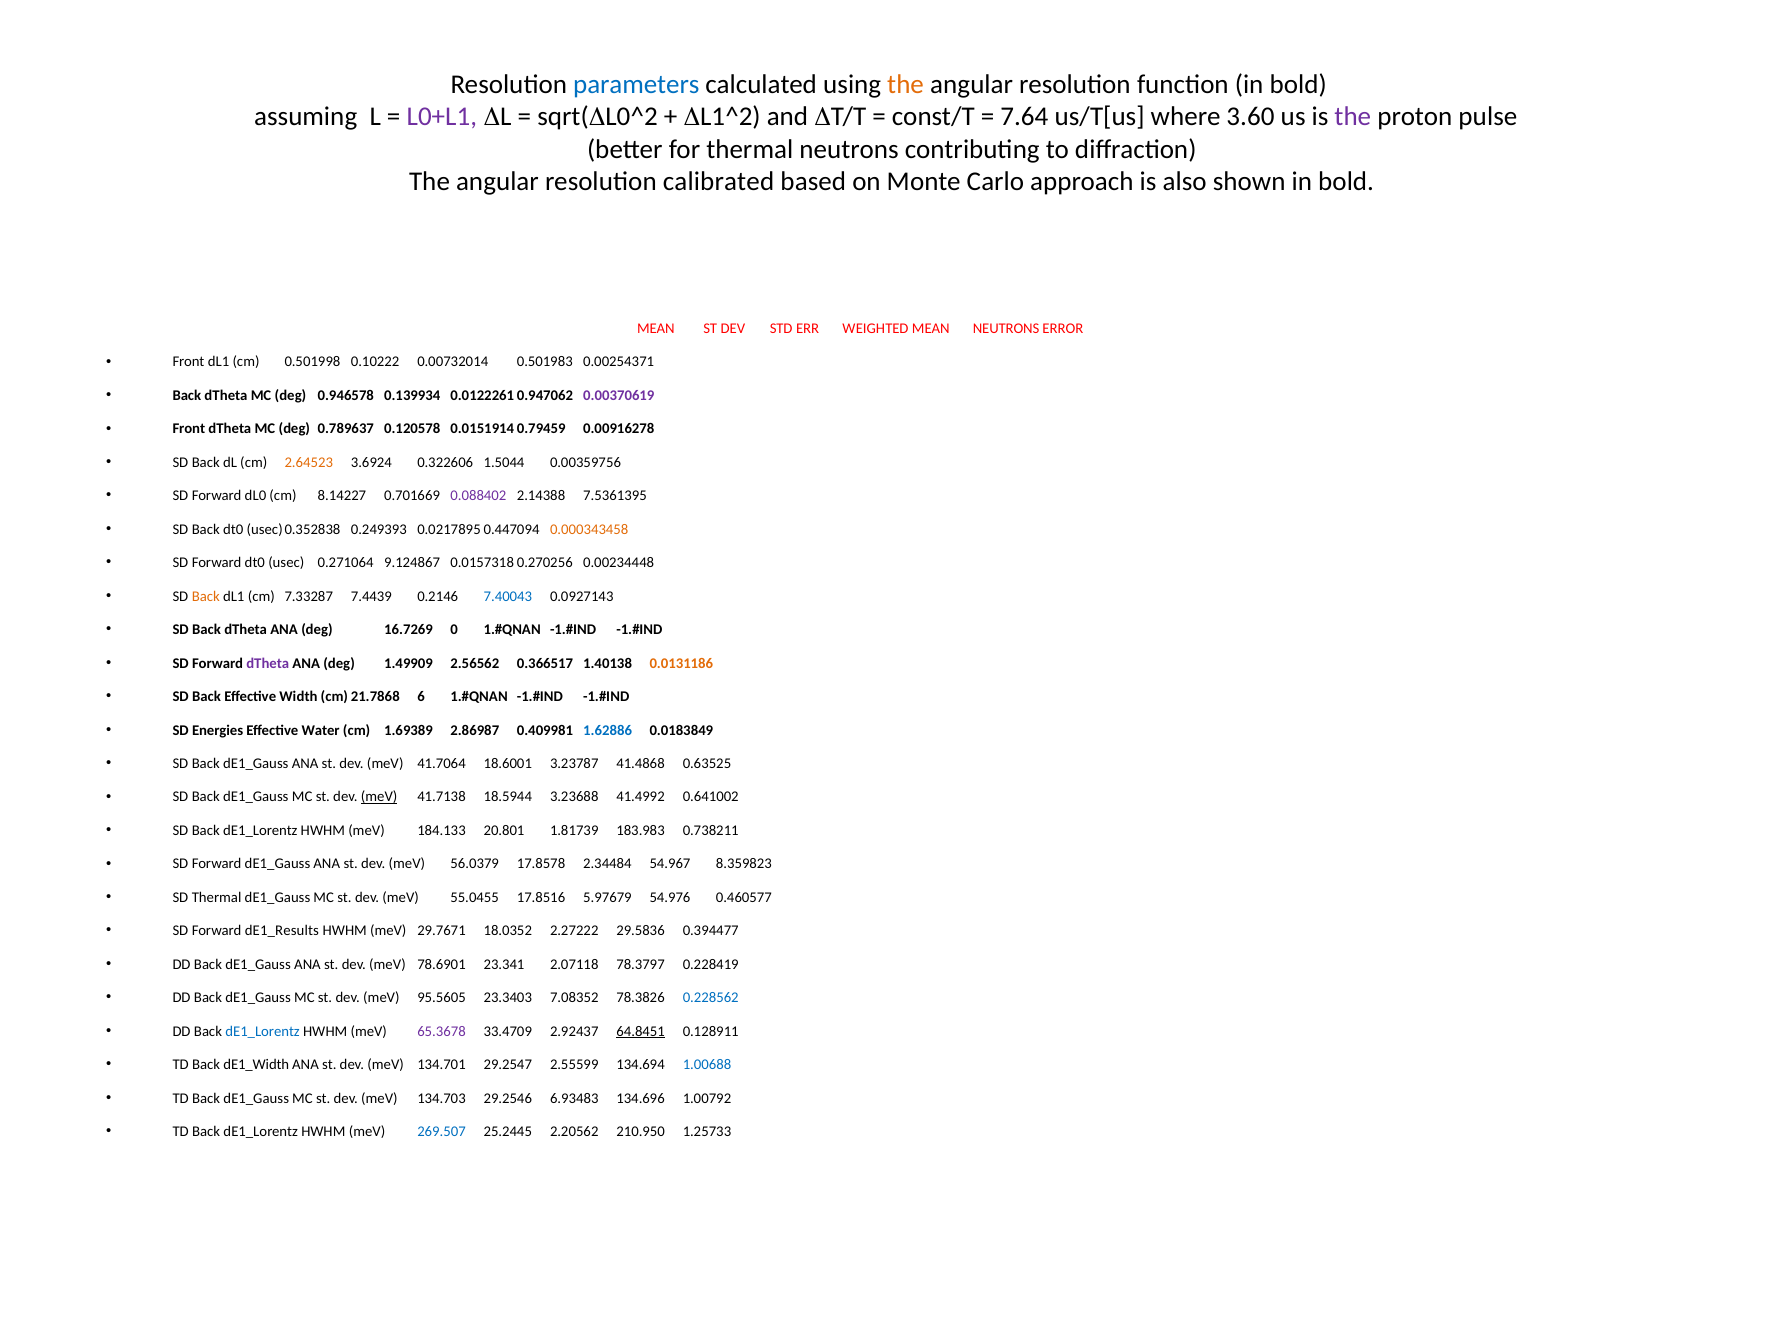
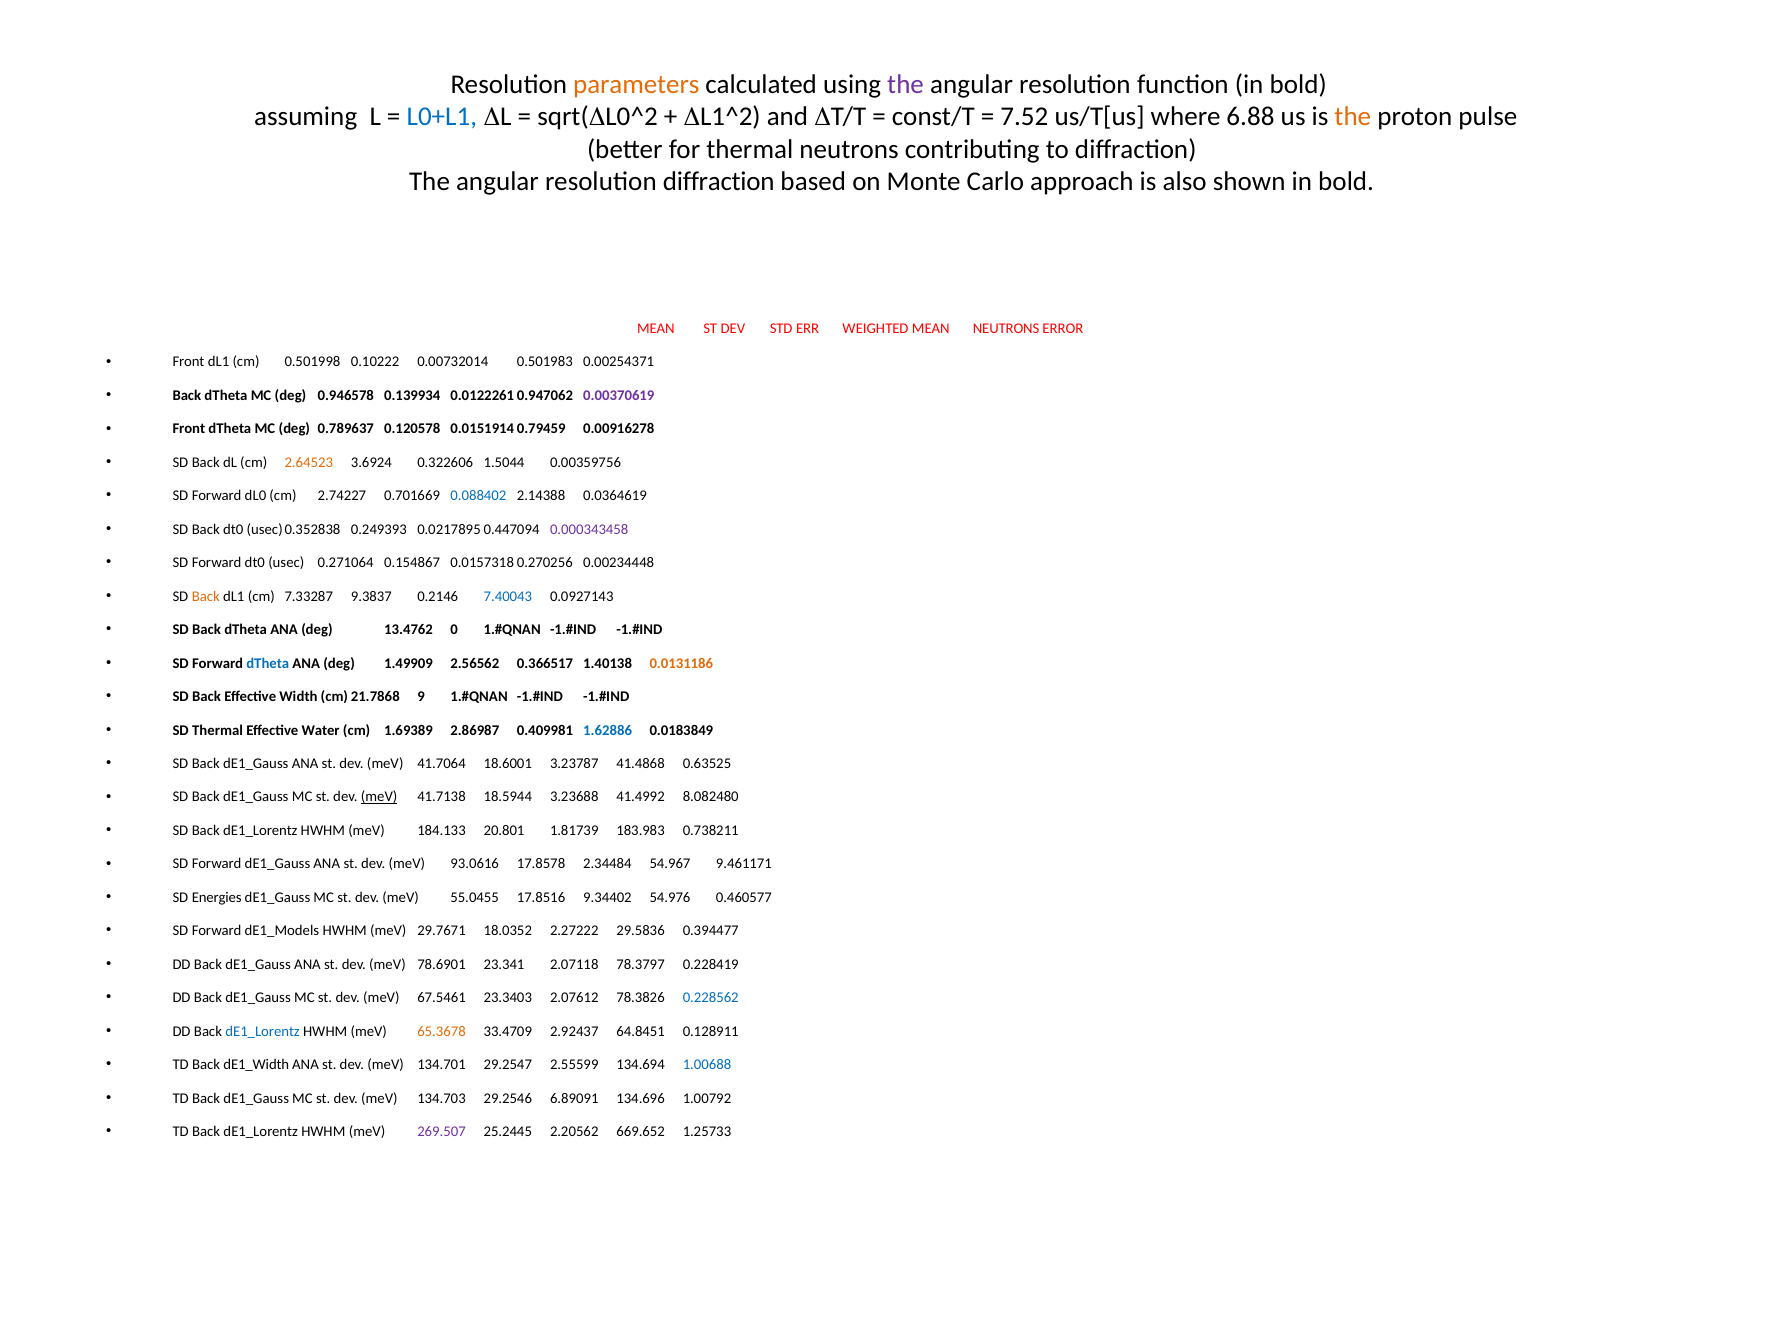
parameters colour: blue -> orange (636, 84)
the colour: orange -> purple (906, 84)
L0+L1 colour: purple -> blue (442, 117)
7.64: 7.64 -> 7.52 (1024, 117)
3.60: 3.60 -> 6.88 (1250, 117)
the colour: purple -> orange (1353, 117)
resolution calibrated: calibrated -> diffraction (719, 182)
8.14227: 8.14227 -> 2.74227 (342, 496)
0.088402 colour: purple -> blue (478, 496)
7.5361395: 7.5361395 -> 0.0364619 (615, 496)
0.000343458 colour: orange -> purple (589, 529)
9.124867: 9.124867 -> 0.154867 (412, 563)
7.4439: 7.4439 -> 9.3837 (371, 596)
16.7269: 16.7269 -> 13.4762 (409, 630)
dTheta colour: purple -> blue (268, 663)
6: 6 -> 9 (421, 696)
SD Energies: Energies -> Thermal (218, 730)
0.641002: 0.641002 -> 8.082480 (711, 797)
56.0379: 56.0379 -> 93.0616 (475, 864)
8.359823: 8.359823 -> 9.461171 (744, 864)
SD Thermal: Thermal -> Energies (217, 897)
5.97679: 5.97679 -> 9.34402 (607, 897)
dE1_Results: dE1_Results -> dE1_Models (282, 931)
95.5605: 95.5605 -> 67.5461 (442, 997)
7.08352: 7.08352 -> 2.07612 (574, 997)
65.3678 colour: purple -> orange (442, 1031)
64.8451 underline: present -> none (641, 1031)
6.93483: 6.93483 -> 6.89091 (574, 1098)
269.507 colour: blue -> purple (442, 1131)
210.950: 210.950 -> 669.652 (641, 1131)
